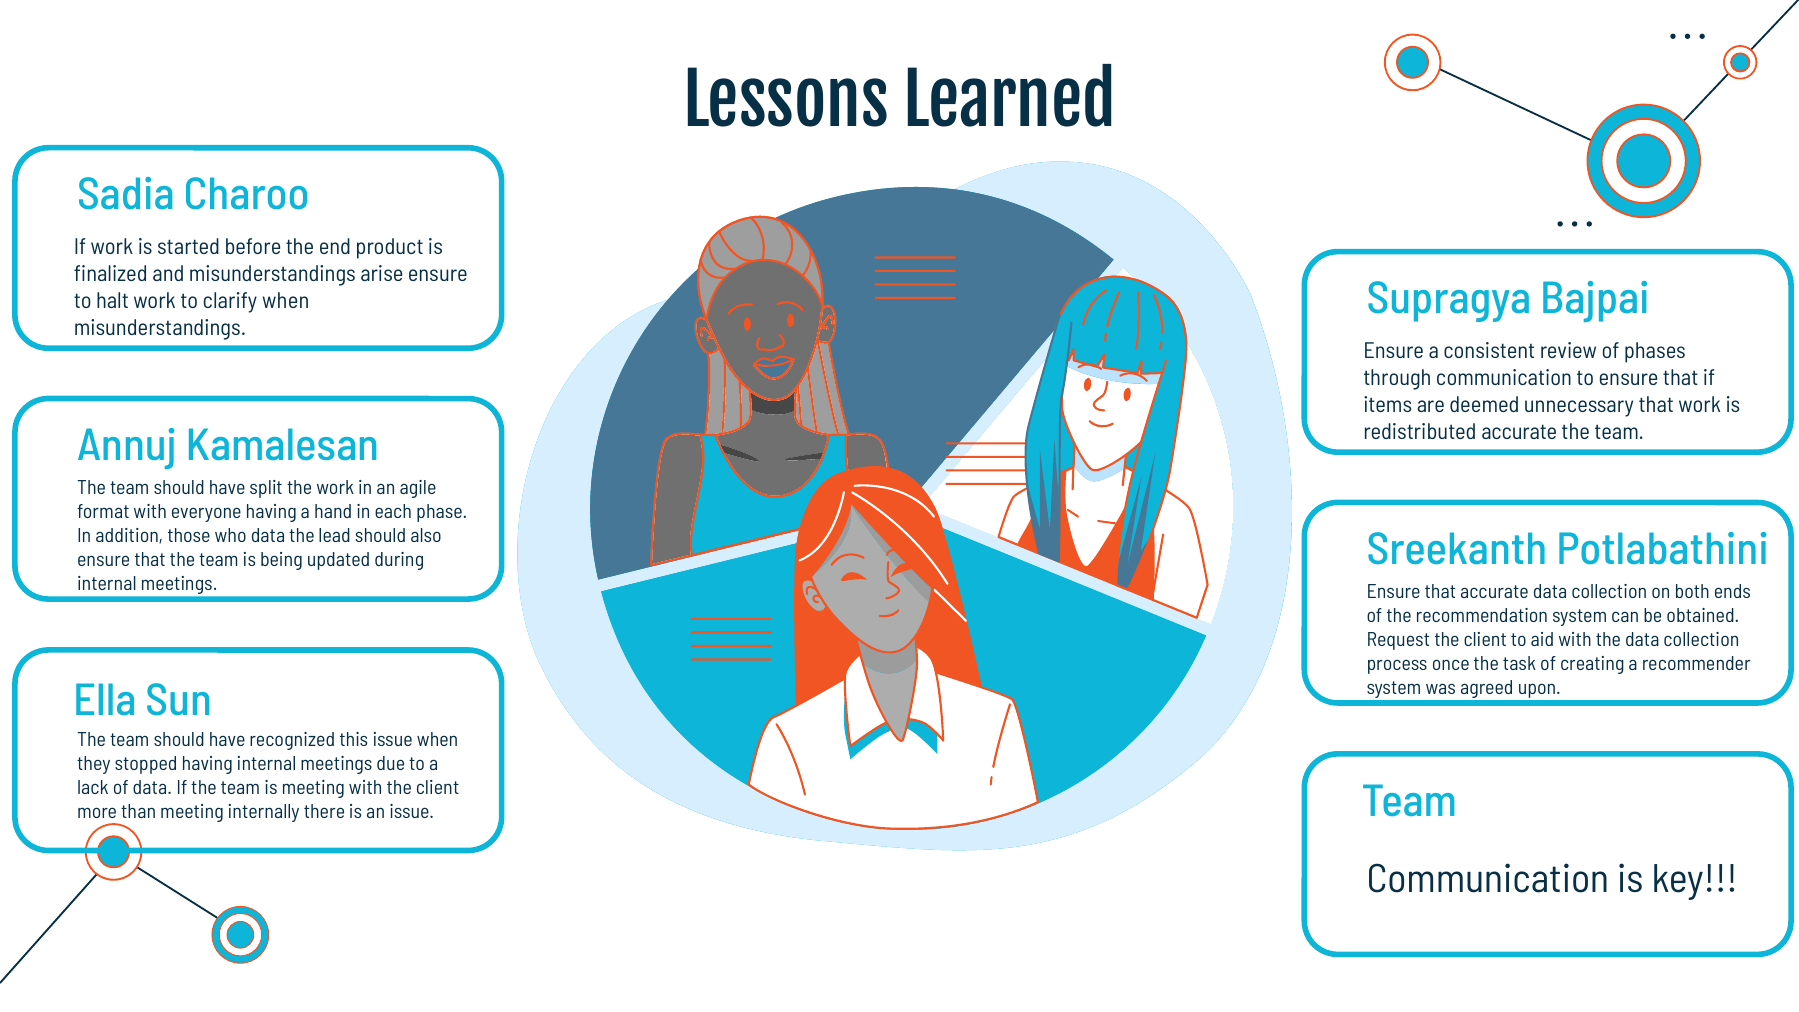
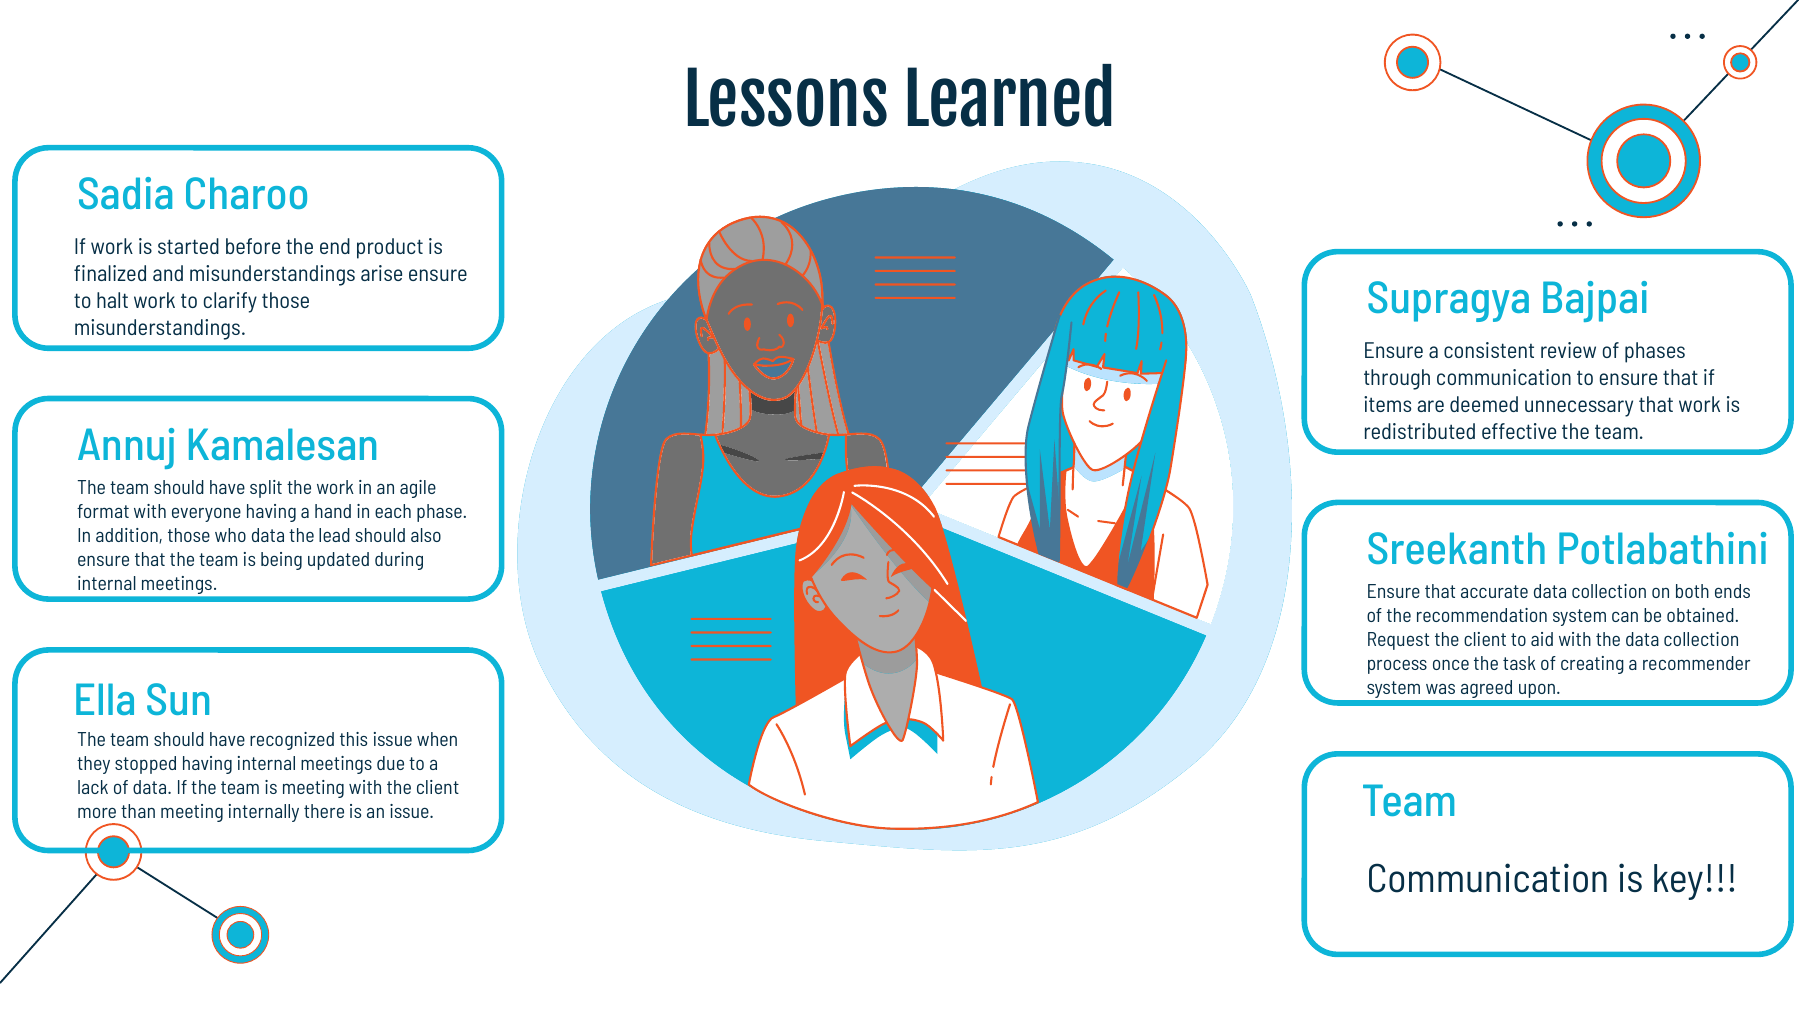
clarify when: when -> those (286, 301)
redistributed accurate: accurate -> effective (1519, 432)
